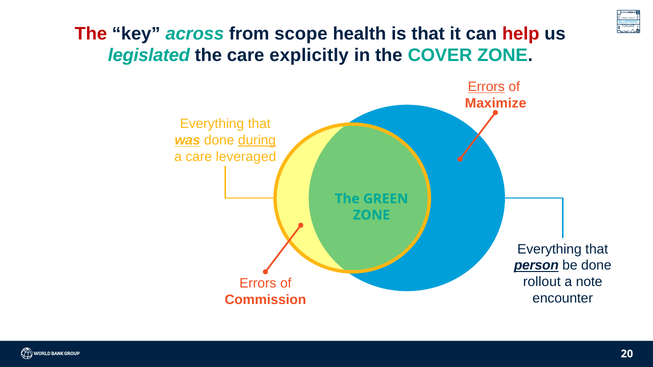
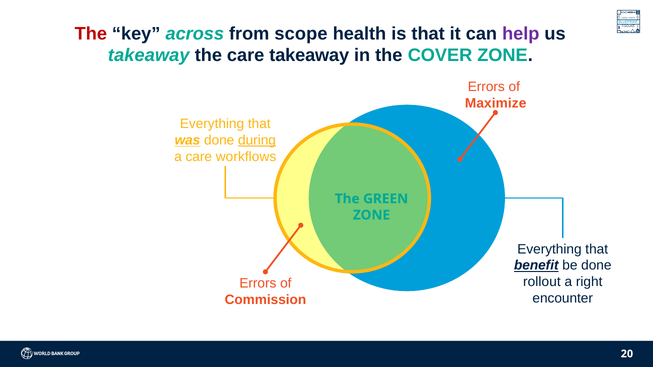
help colour: red -> purple (521, 34)
legislated: legislated -> takeaway (149, 55)
care explicitly: explicitly -> takeaway (309, 55)
Errors underline: present -> none (486, 87)
leveraged: leveraged -> workflows (246, 157)
person: person -> benefit (536, 266)
note: note -> right (589, 282)
